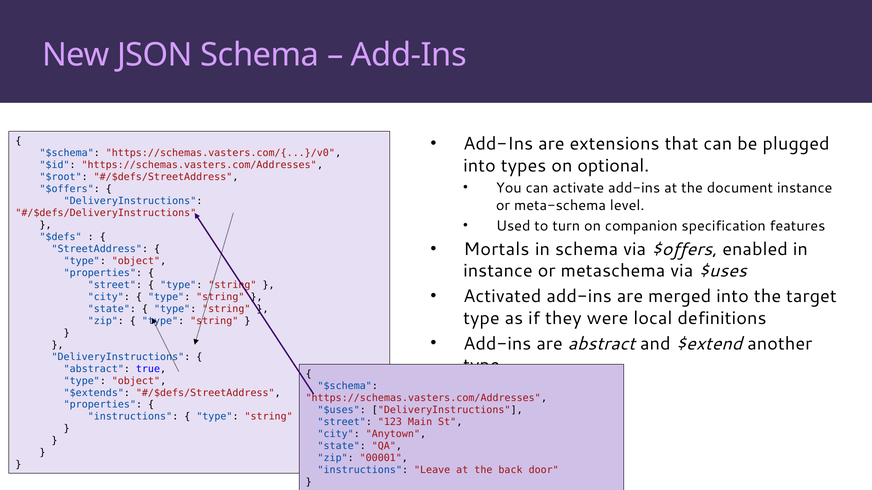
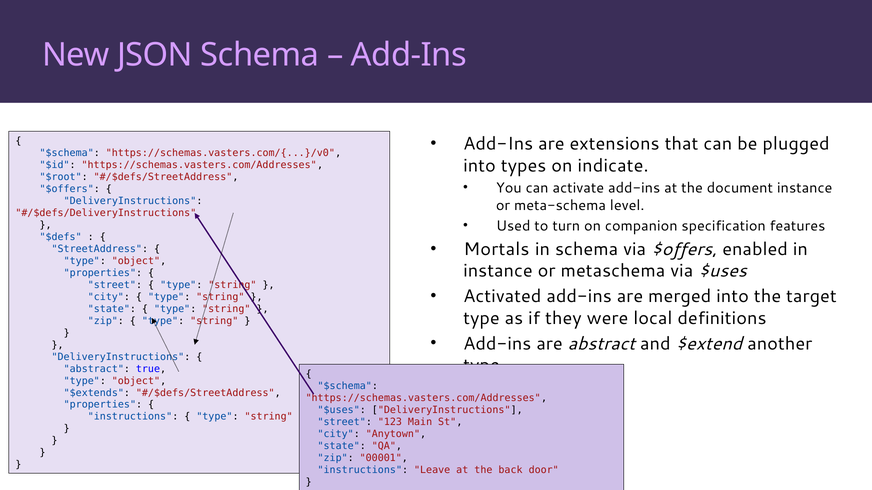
optional: optional -> indicate (613, 166)
